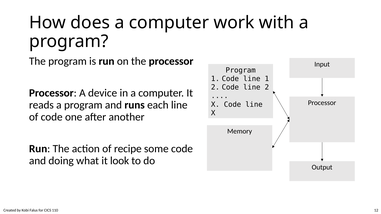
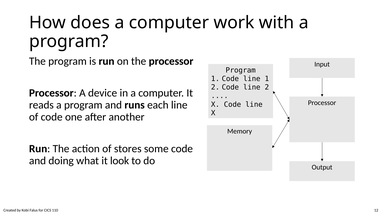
recipe: recipe -> stores (128, 149)
